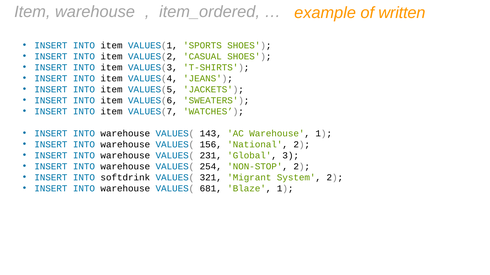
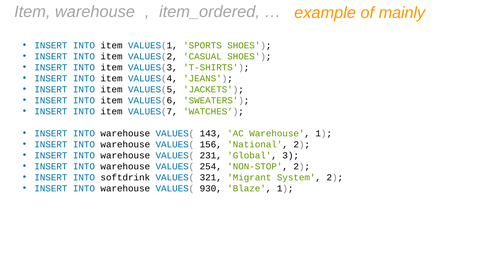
written: written -> mainly (402, 13)
681: 681 -> 930 (211, 189)
